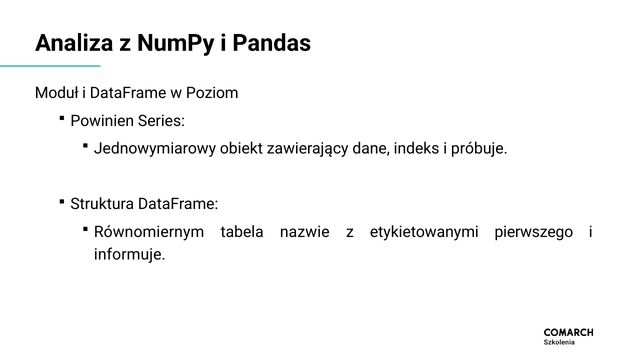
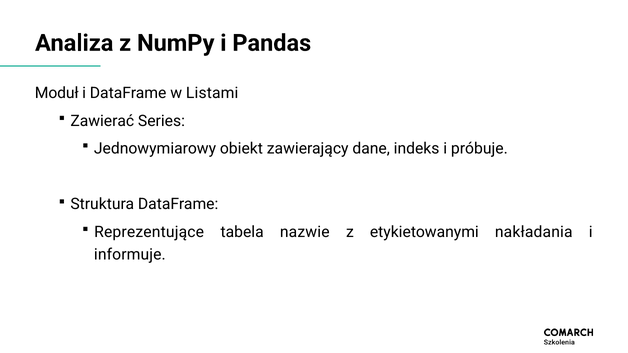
Poziom: Poziom -> Listami (212, 93)
Powinien: Powinien -> Zawierać (102, 121)
Równomiernym: Równomiernym -> Reprezentujące (149, 232)
pierwszego: pierwszego -> nakładania (534, 232)
